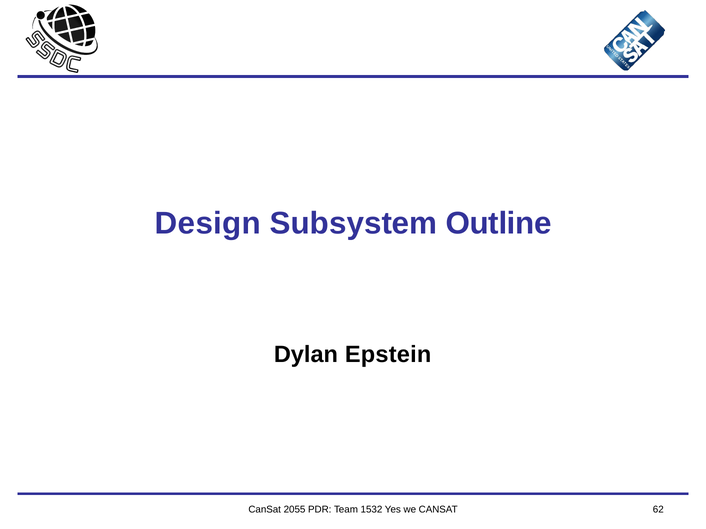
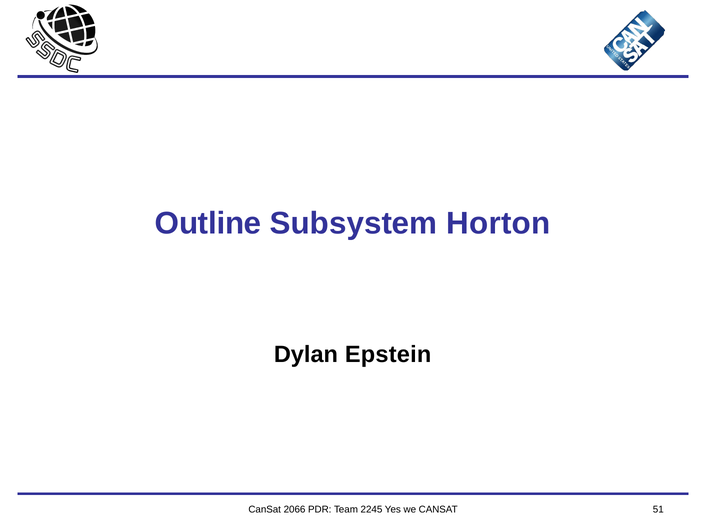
Design: Design -> Outline (208, 223)
Outline: Outline -> Horton (498, 223)
2055: 2055 -> 2066 (295, 510)
1532: 1532 -> 2245 (371, 510)
62: 62 -> 51 (658, 510)
